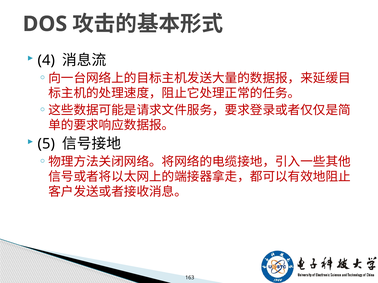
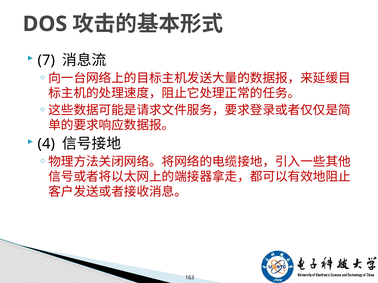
4: 4 -> 7 (46, 60)
5: 5 -> 4 (46, 144)
